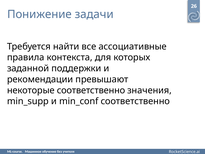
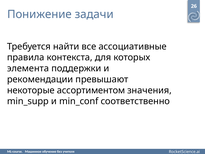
заданной: заданной -> элемента (28, 68)
некоторые соответственно: соответственно -> ассортиментом (91, 90)
